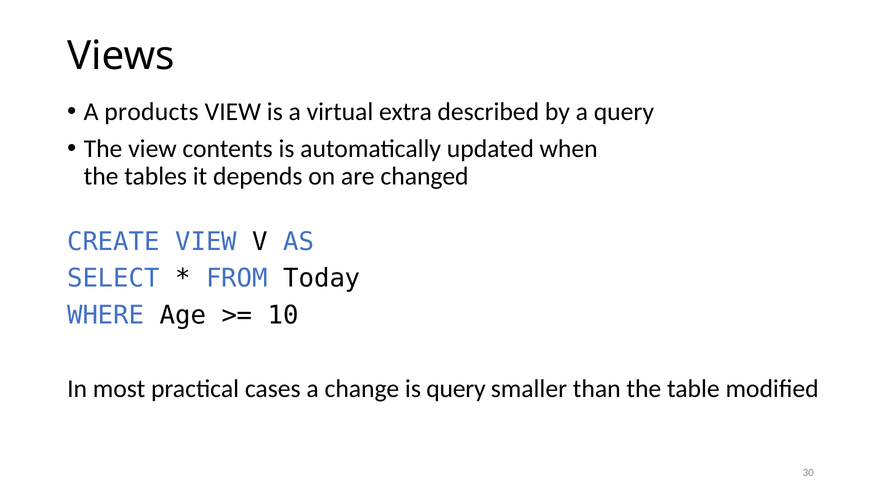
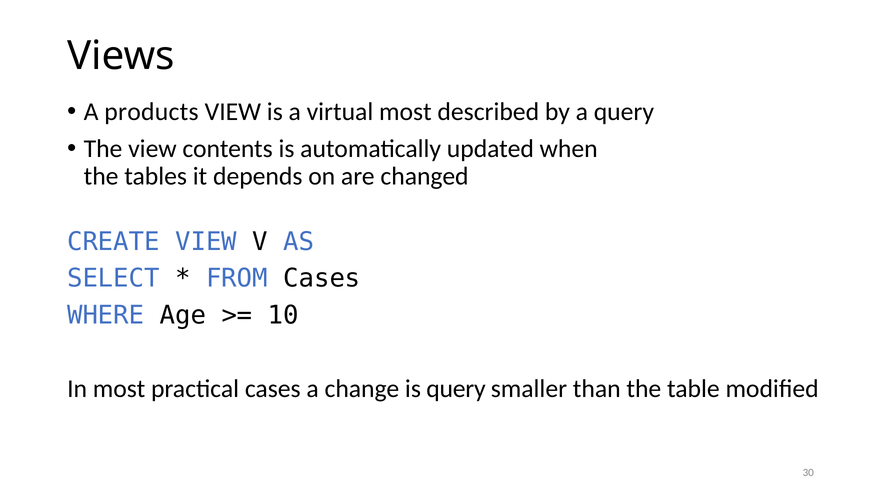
virtual extra: extra -> most (405, 112)
FROM Today: Today -> Cases (322, 279)
